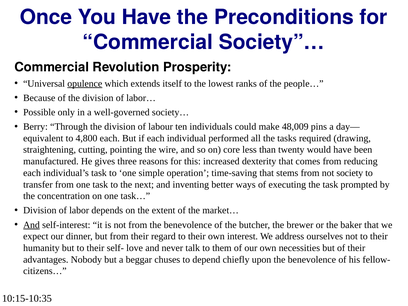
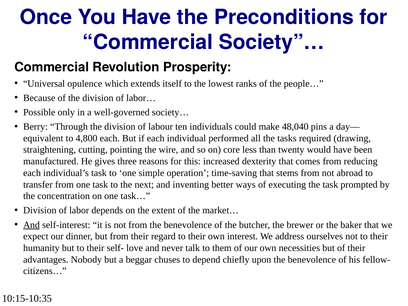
opulence underline: present -> none (85, 83)
48,009: 48,009 -> 48,040 (295, 127)
society: society -> abroad (350, 173)
